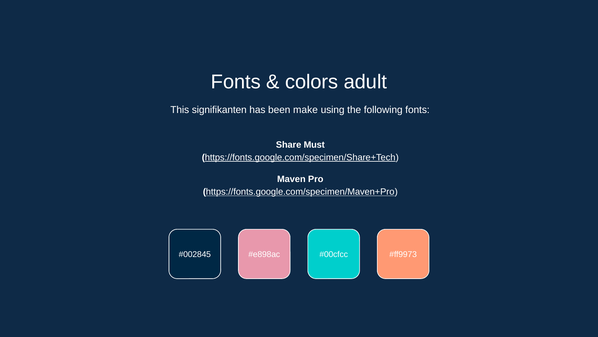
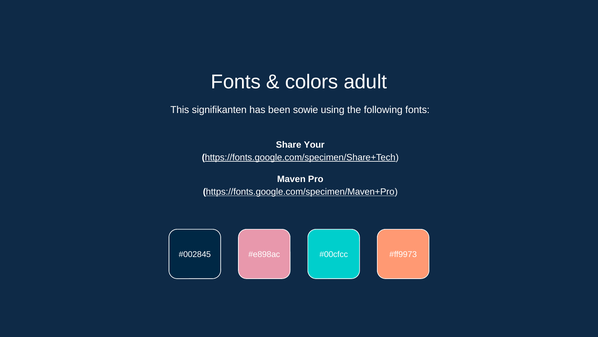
make: make -> sowie (306, 110)
Must: Must -> Your (314, 145)
